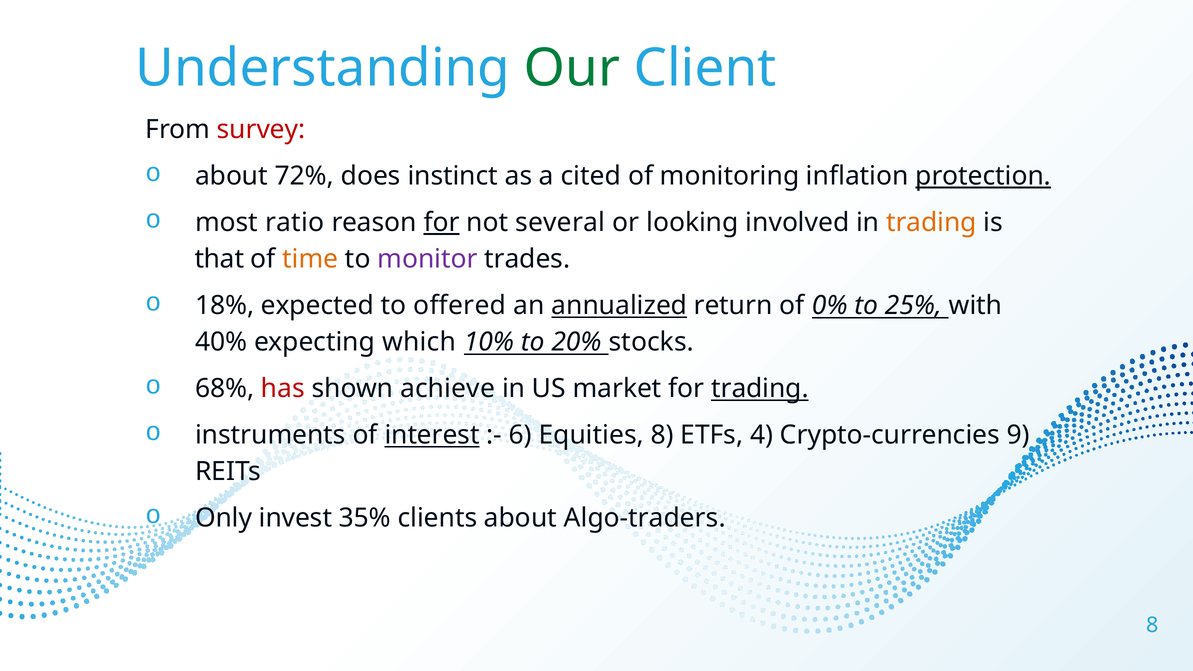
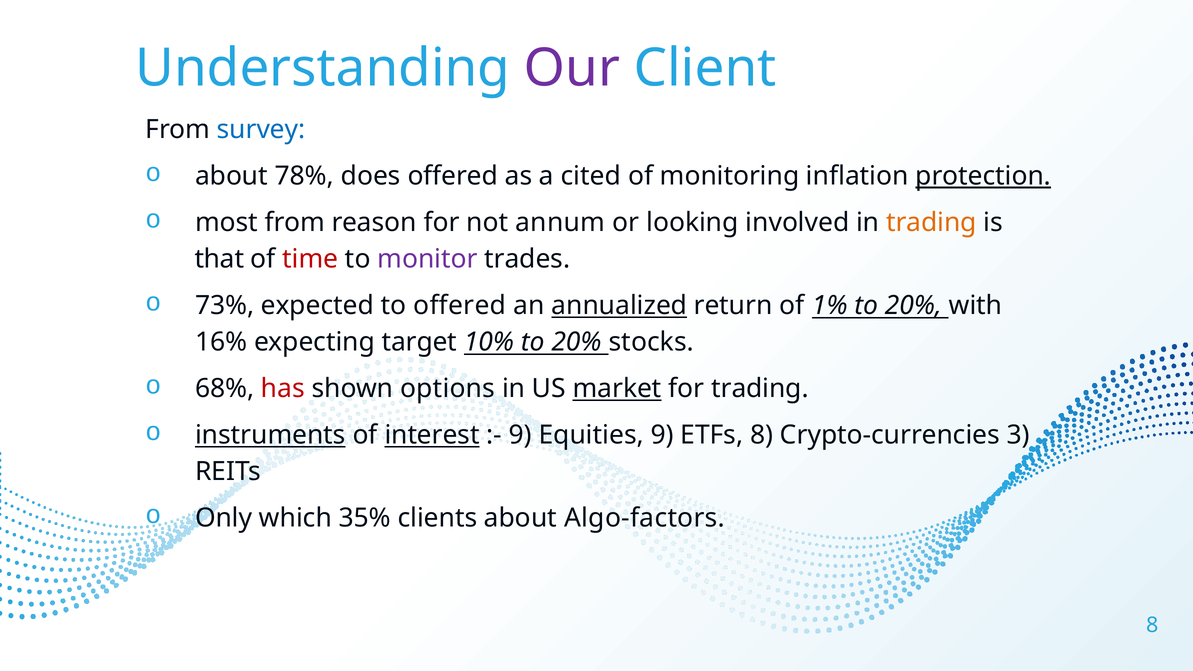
Our colour: green -> purple (572, 68)
survey colour: red -> blue (261, 130)
72%: 72% -> 78% (304, 176)
does instinct: instinct -> offered (453, 176)
most ratio: ratio -> from (295, 223)
for underline: present -> none (442, 223)
several: several -> annum (560, 223)
time colour: orange -> red (310, 259)
18%: 18% -> 73% (225, 306)
0%: 0% -> 1% (830, 306)
25%: 25% -> 20% (913, 306)
40%: 40% -> 16% (221, 342)
which: which -> target (419, 342)
achieve: achieve -> options (448, 389)
market underline: none -> present (617, 389)
trading underline: present -> none (760, 389)
instruments underline: none -> present (270, 435)
6: 6 -> 9 (520, 435)
Equities 8: 8 -> 9 (662, 435)
ETFs 4: 4 -> 8 (762, 435)
9: 9 -> 3 (1018, 435)
invest: invest -> which (295, 518)
Algo-traders: Algo-traders -> Algo-factors (645, 518)
